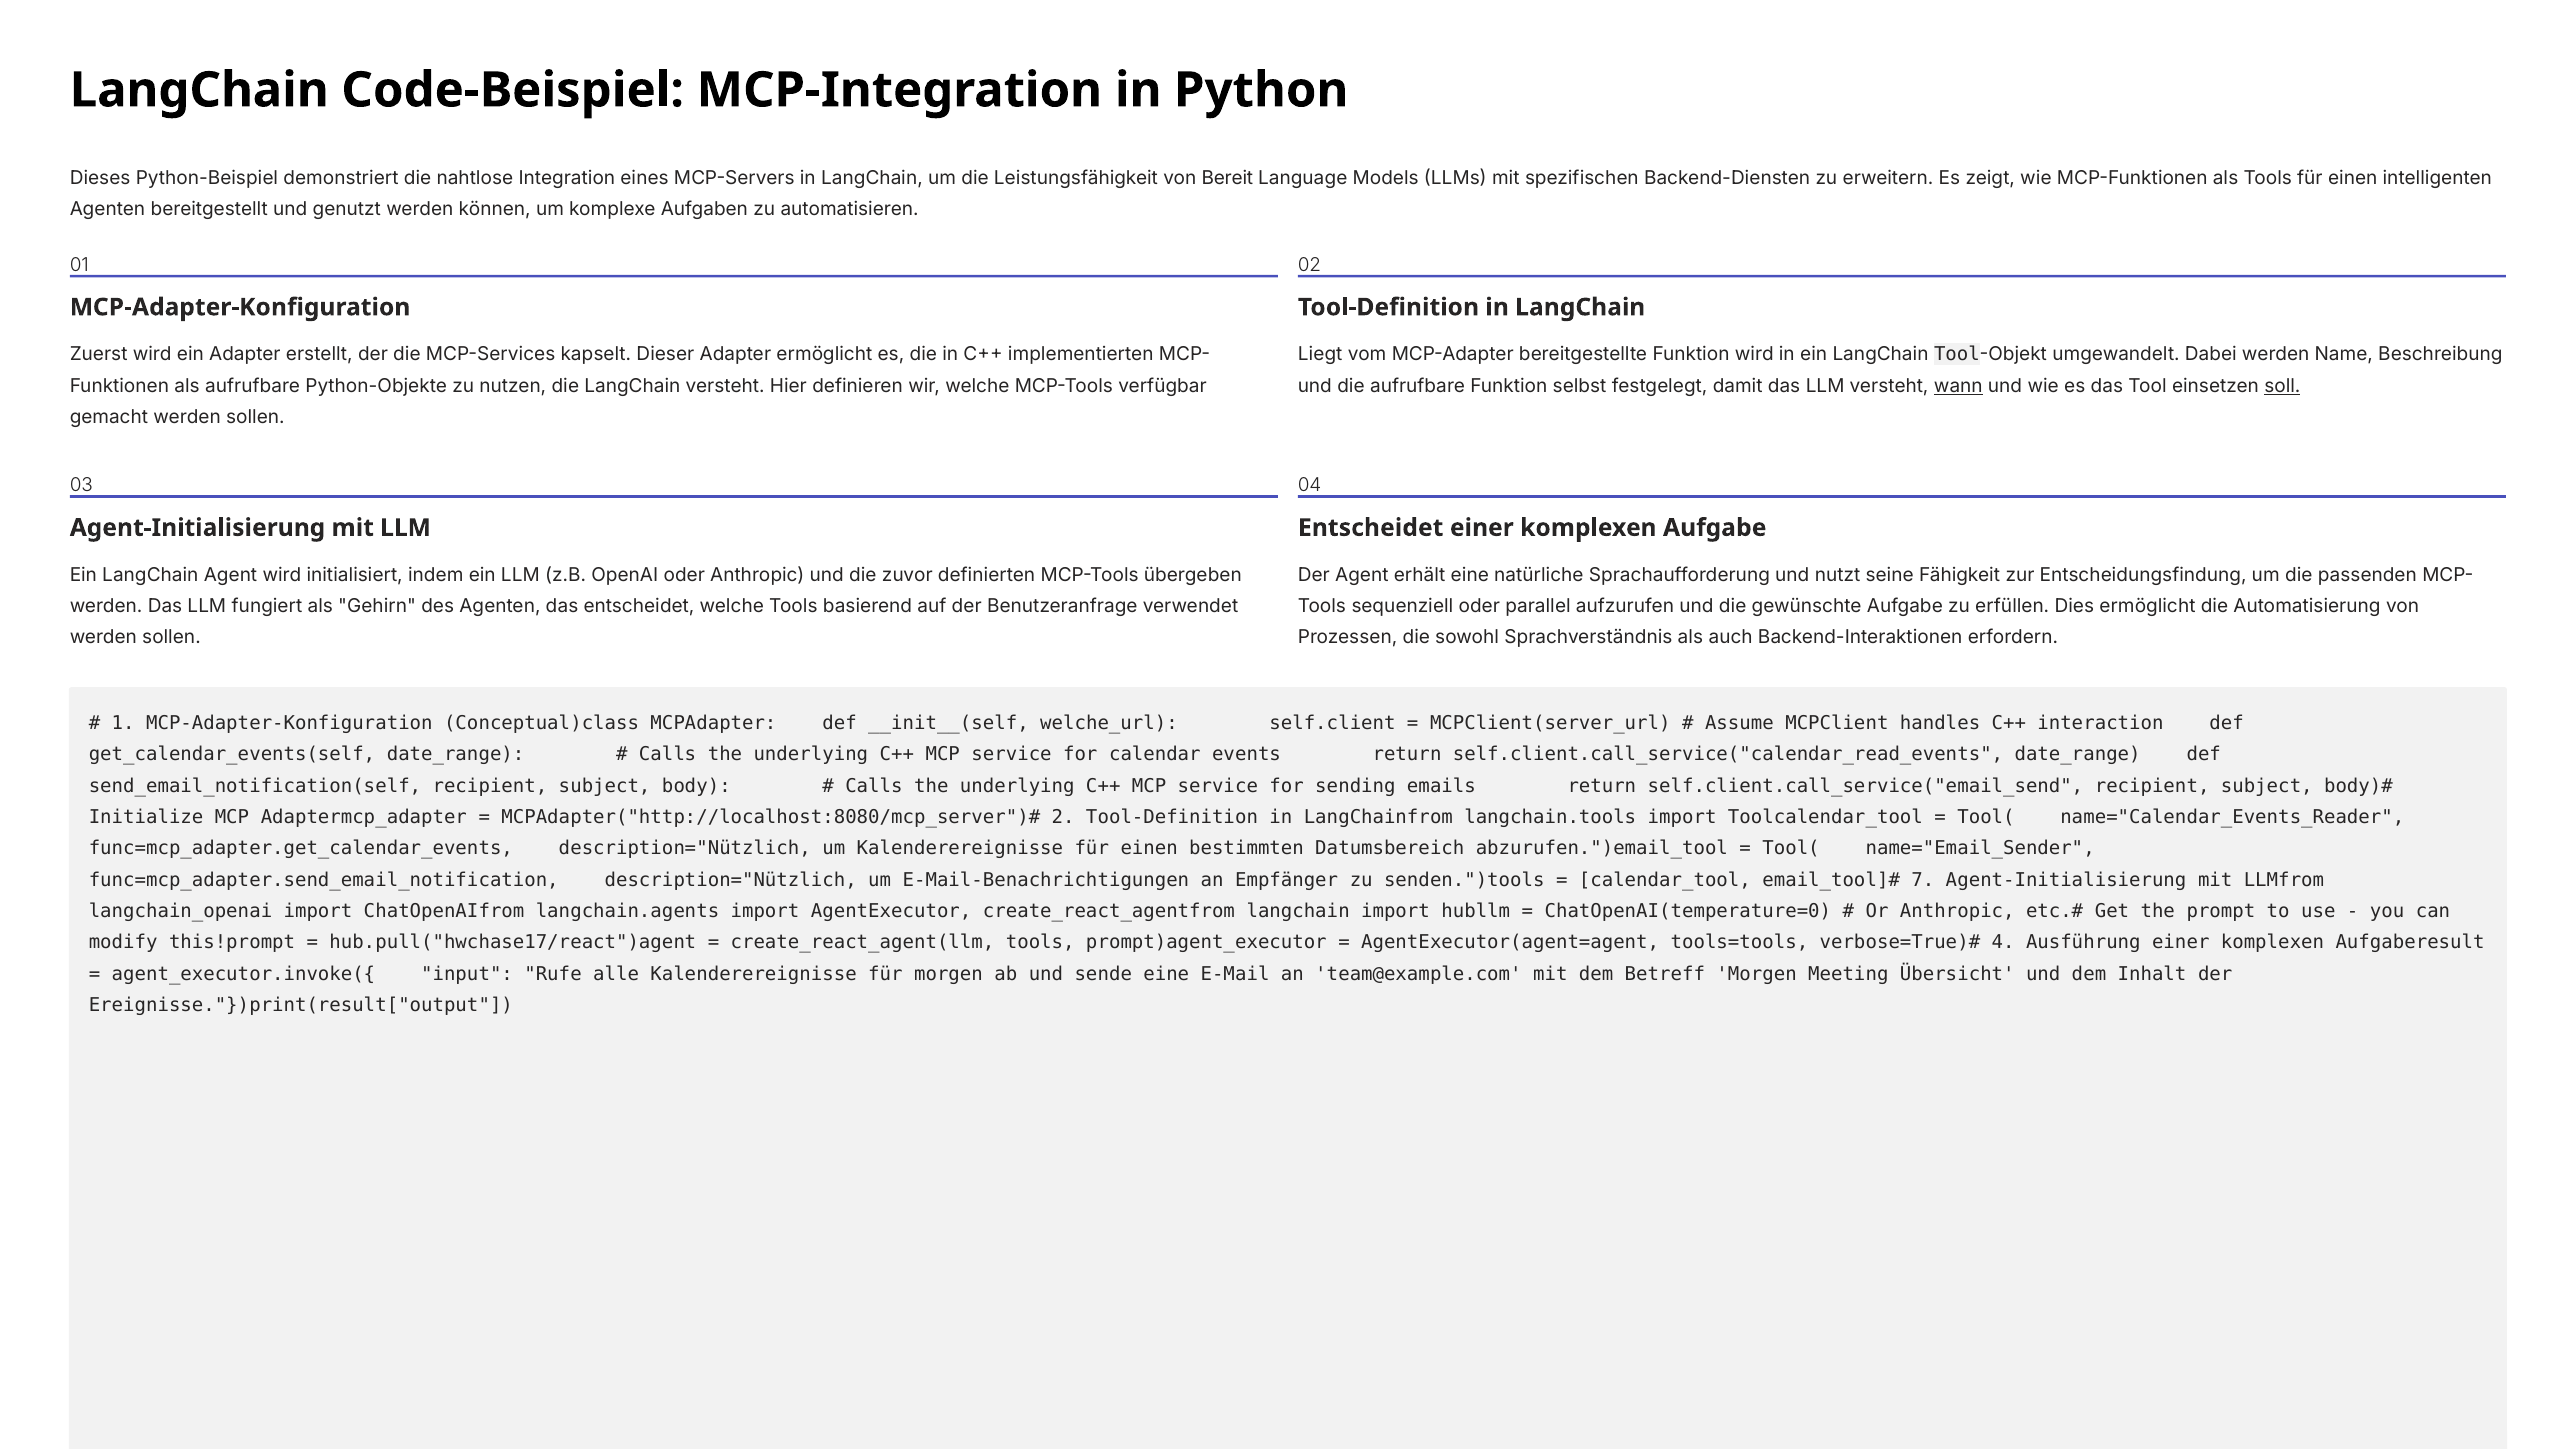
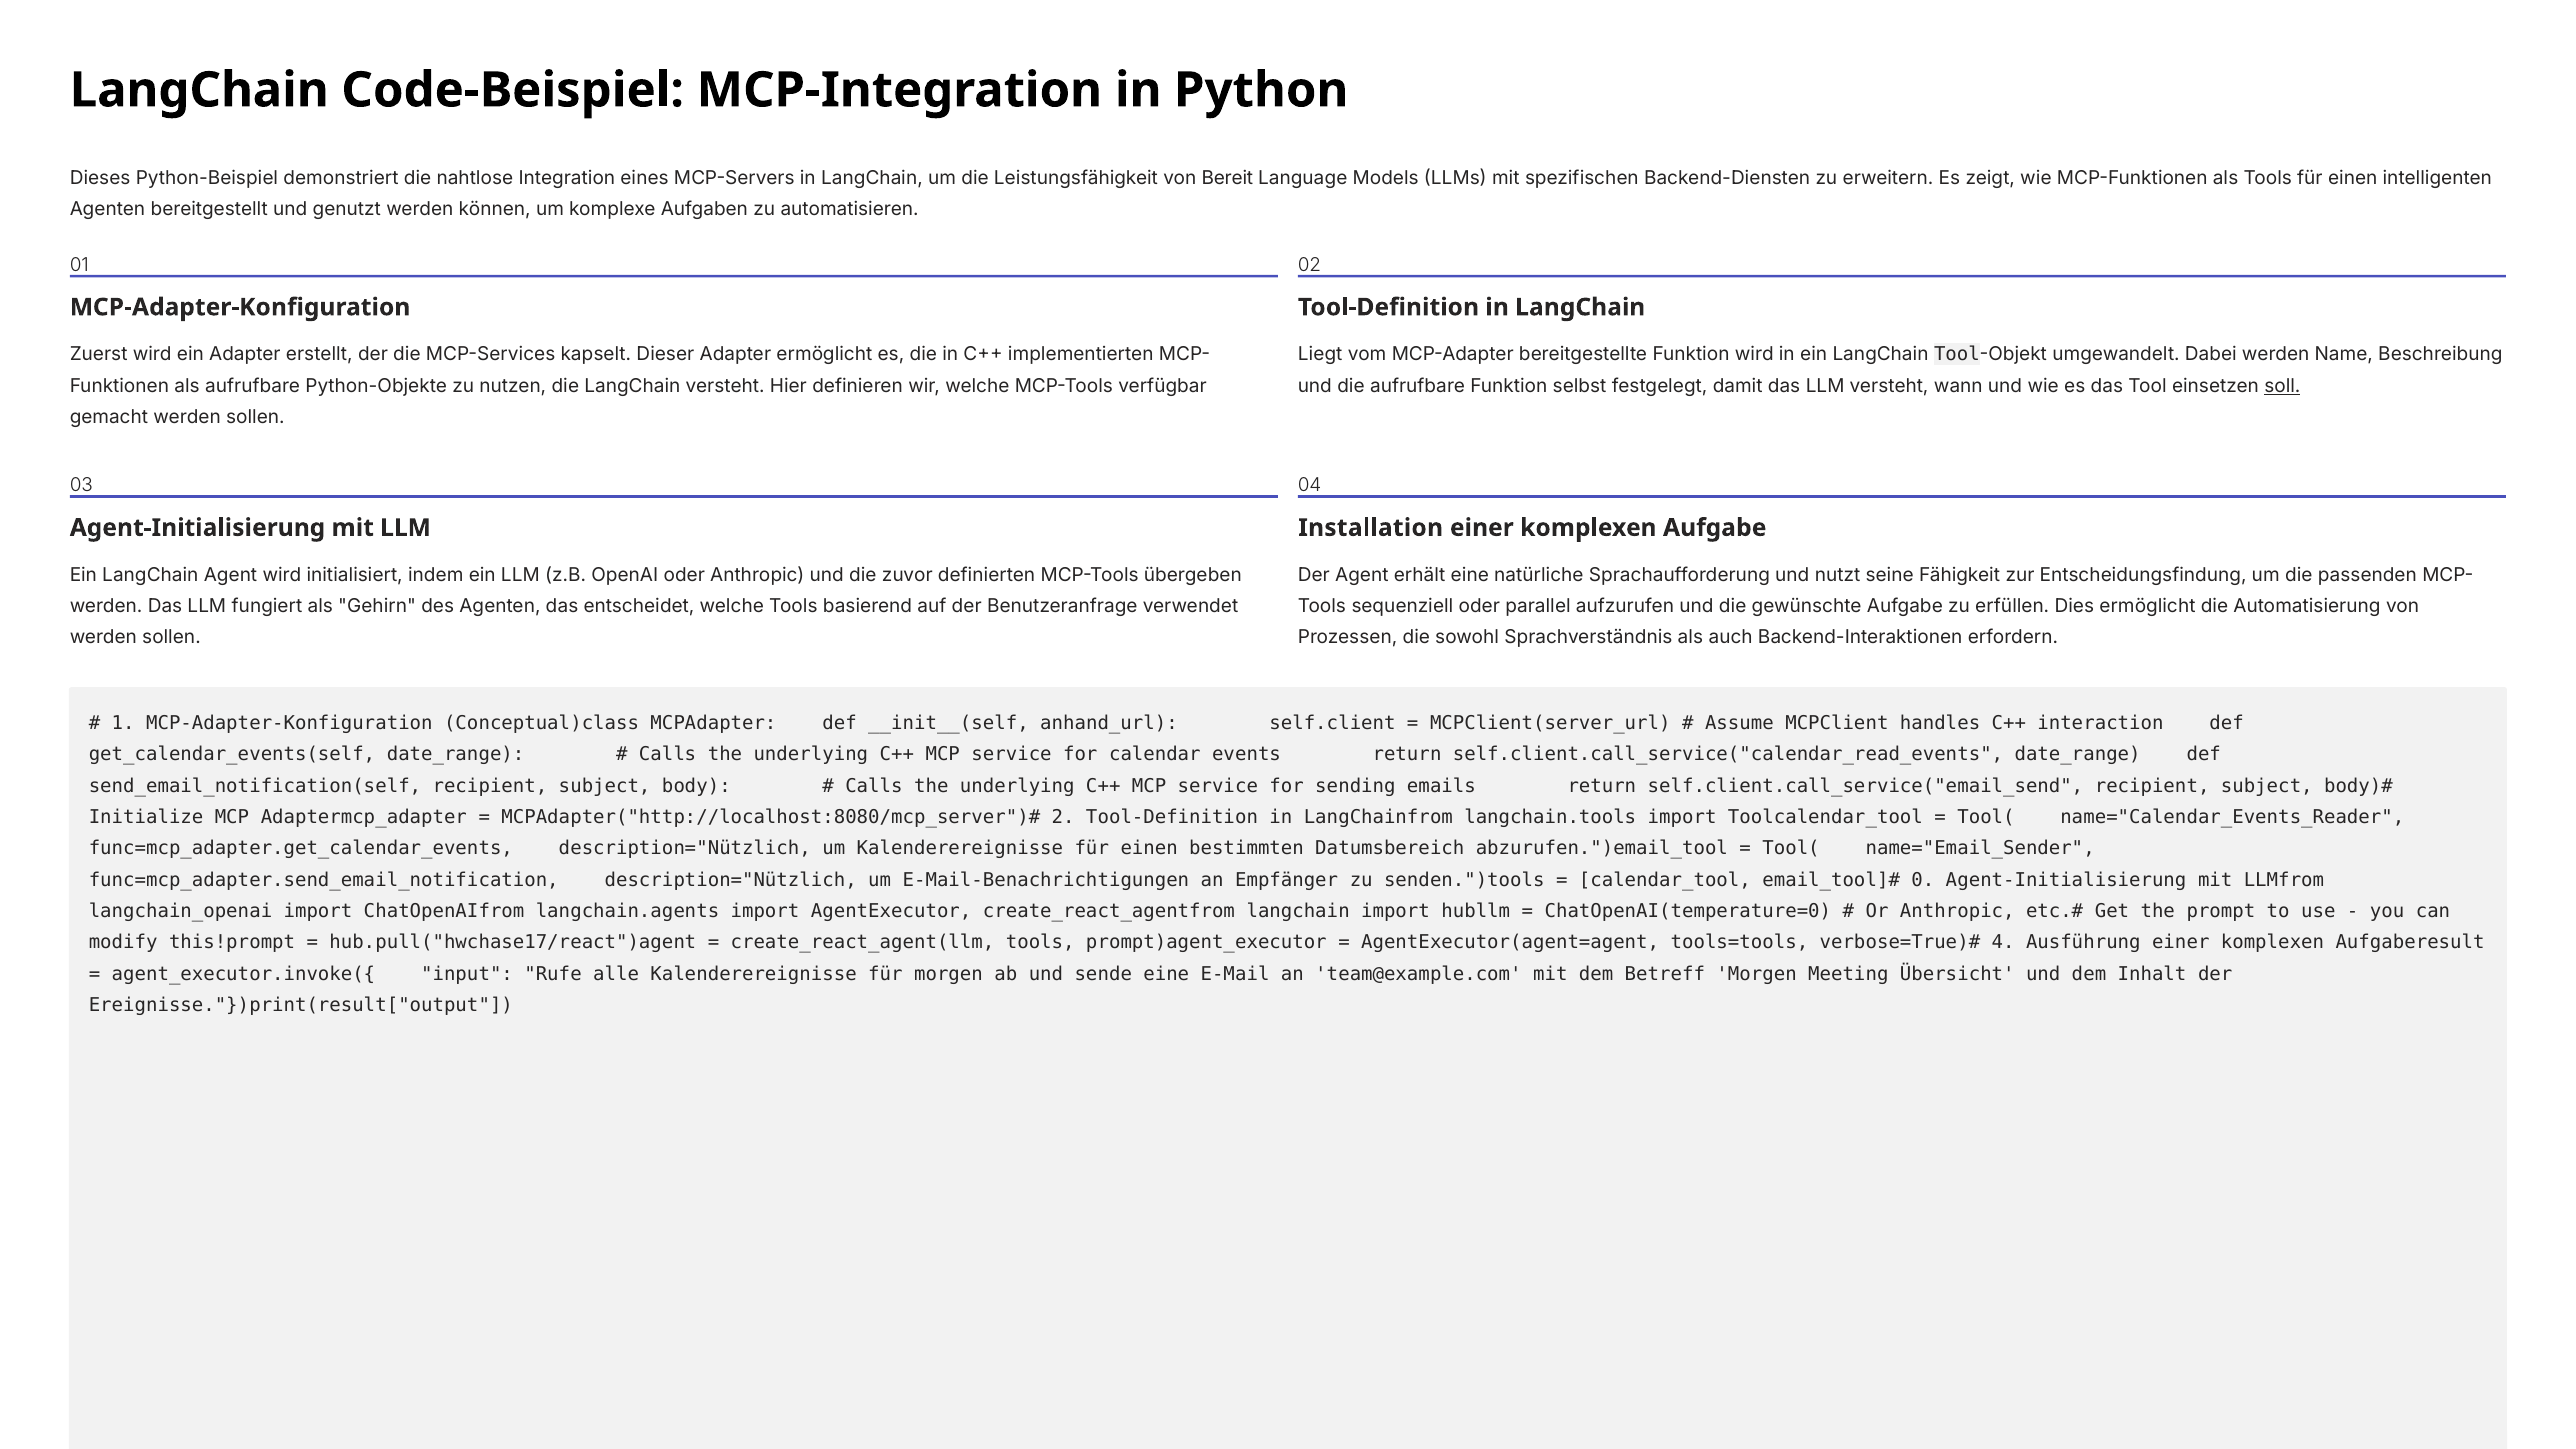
wann underline: present -> none (1958, 386)
Entscheidet: Entscheidet -> Installation (1371, 528)
welche_url: welche_url -> anhand_url (1109, 723)
7: 7 -> 0 (1923, 880)
